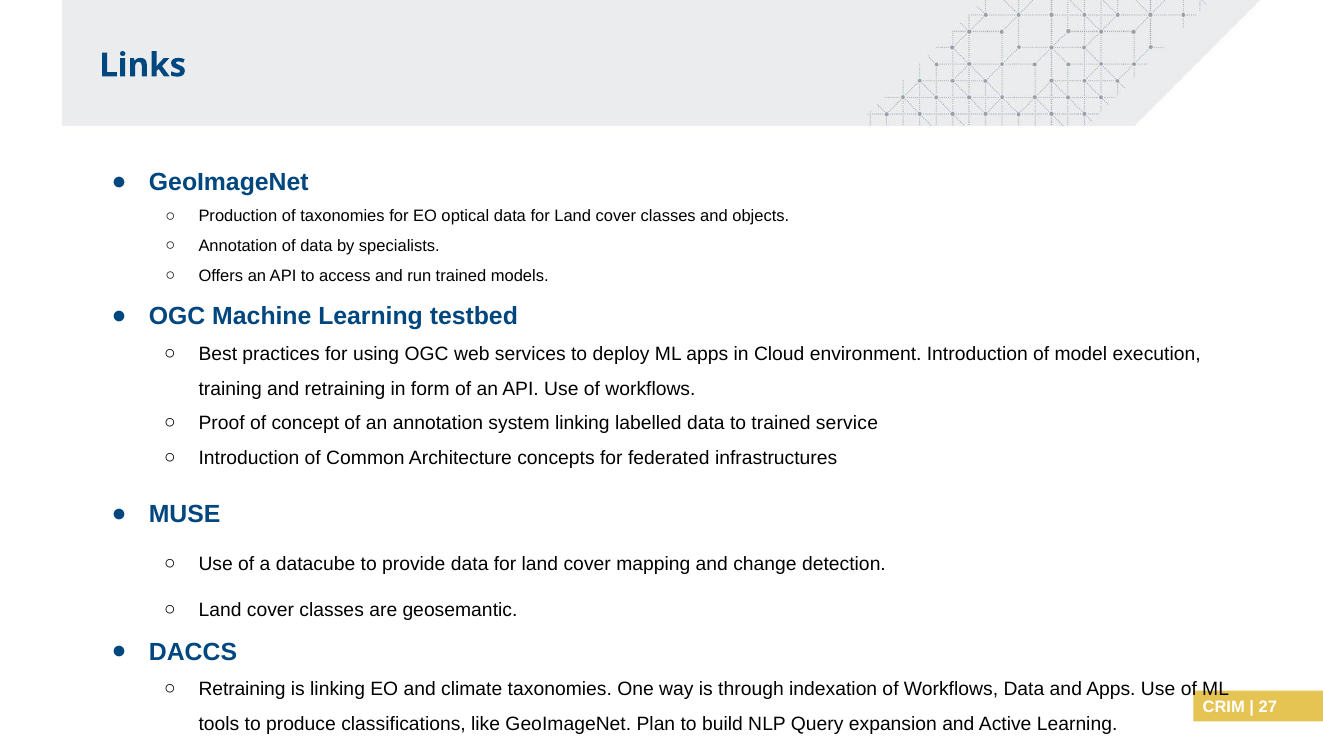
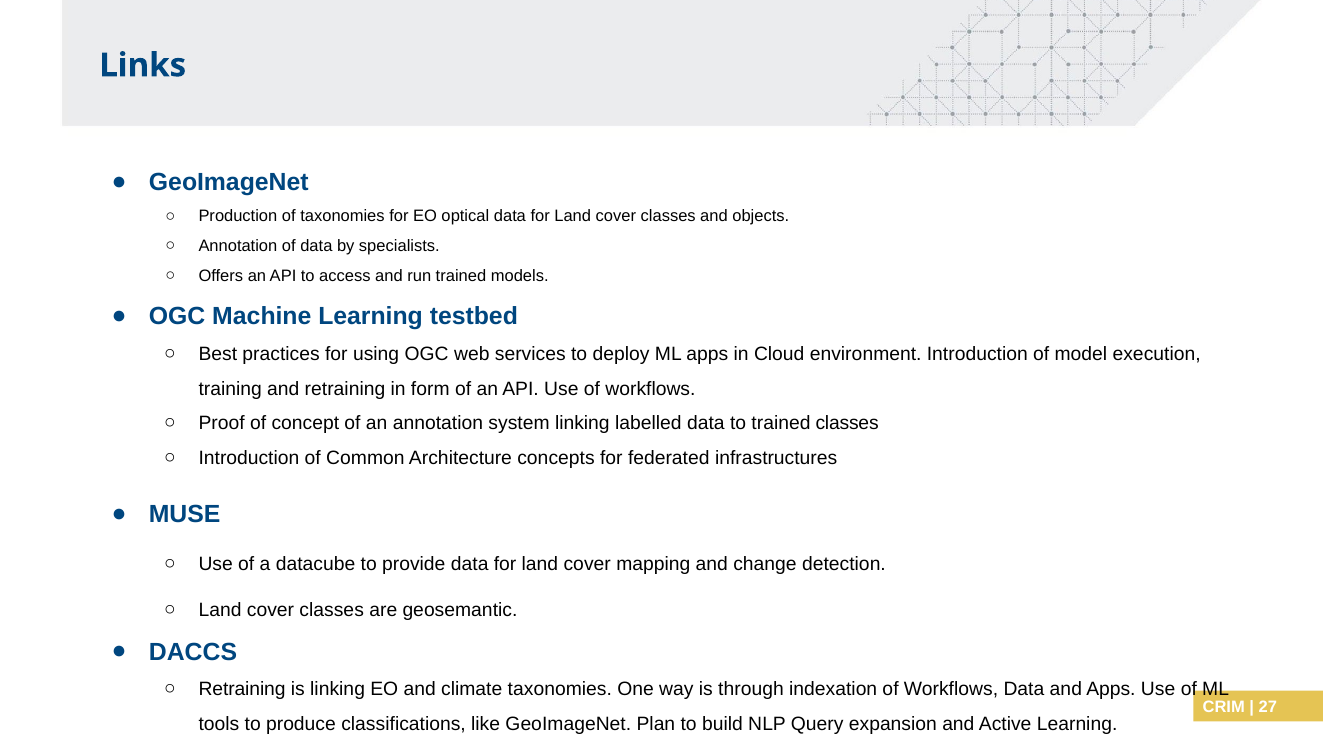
trained service: service -> classes (847, 423)
